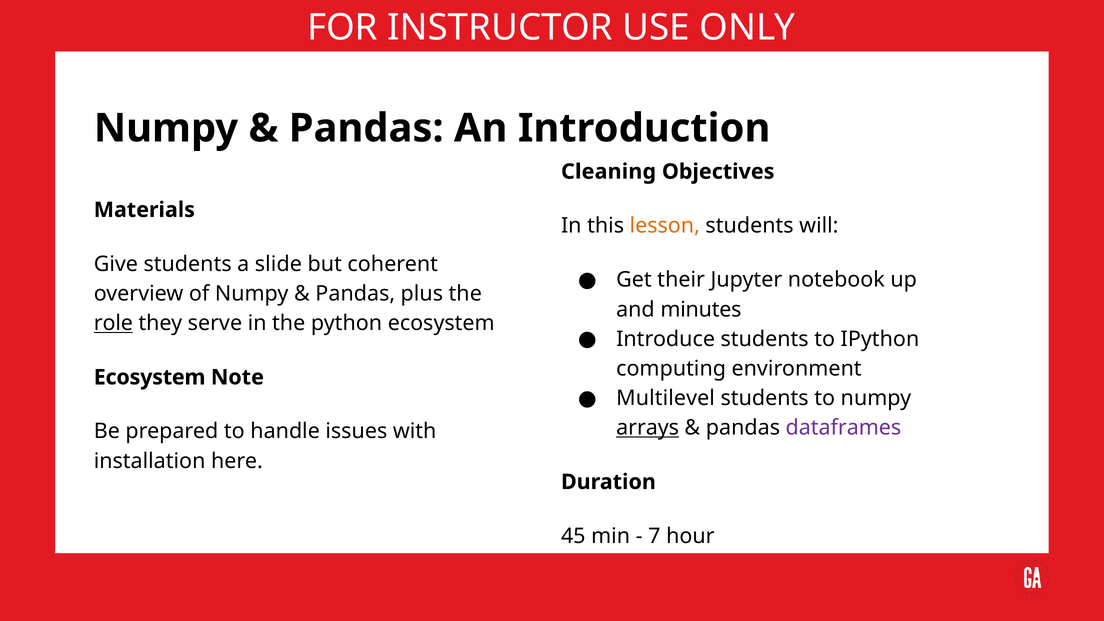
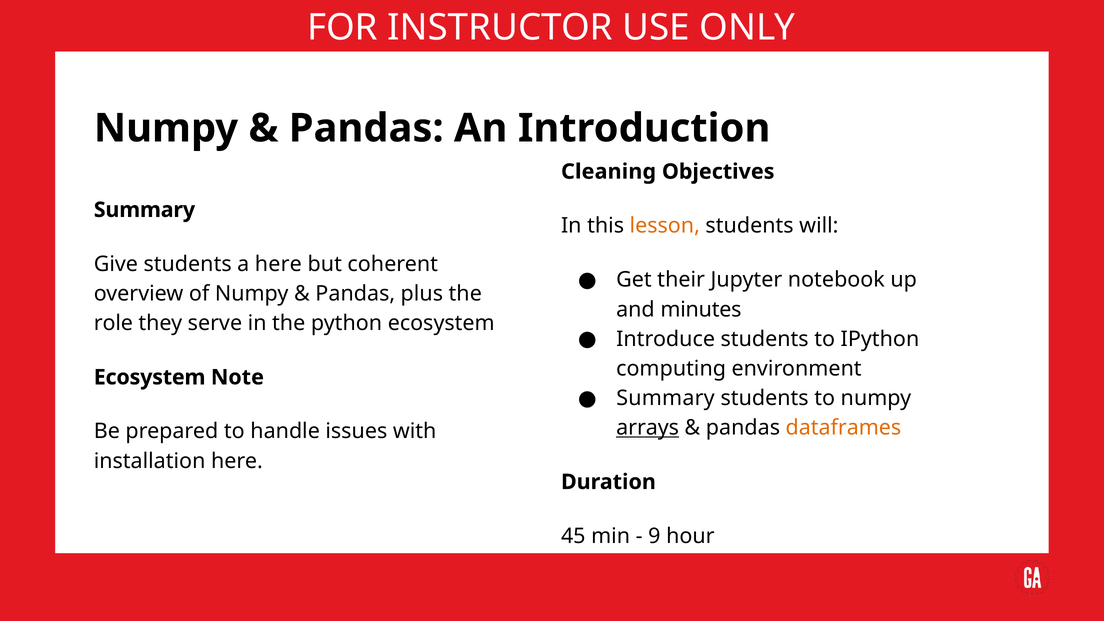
Materials: Materials -> Summary (144, 210)
a slide: slide -> here (278, 264)
role underline: present -> none (113, 323)
Multilevel: Multilevel -> Summary (666, 398)
dataframes colour: purple -> orange (843, 428)
7: 7 -> 9 (654, 536)
